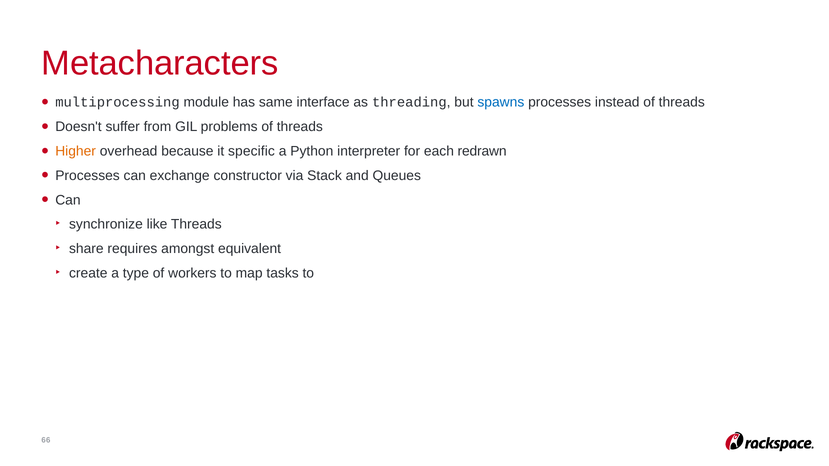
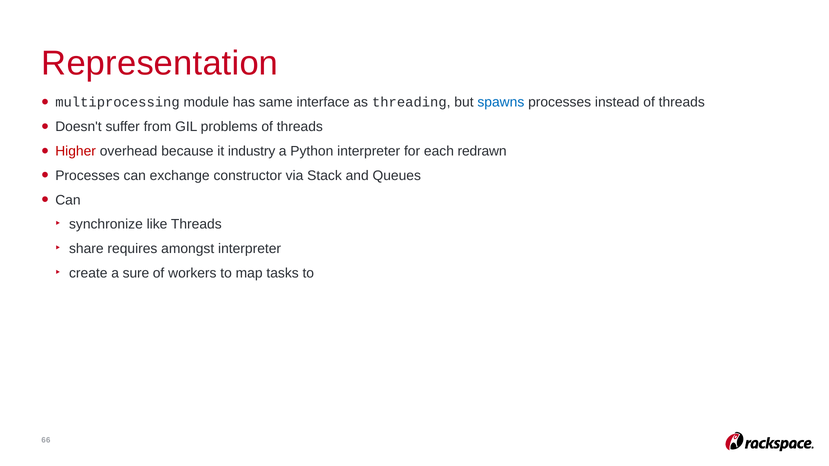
Metacharacters: Metacharacters -> Representation (160, 64)
Higher colour: orange -> red (76, 151)
specific: specific -> industry (252, 151)
amongst equivalent: equivalent -> interpreter (250, 249)
type: type -> sure (136, 273)
